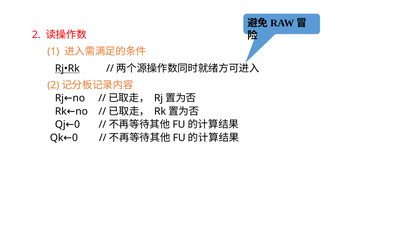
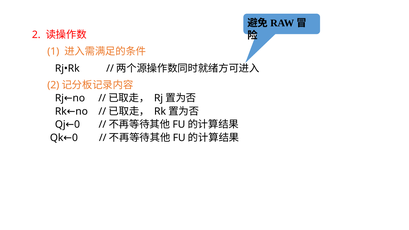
Rj•Rk underline: present -> none (67, 68)
